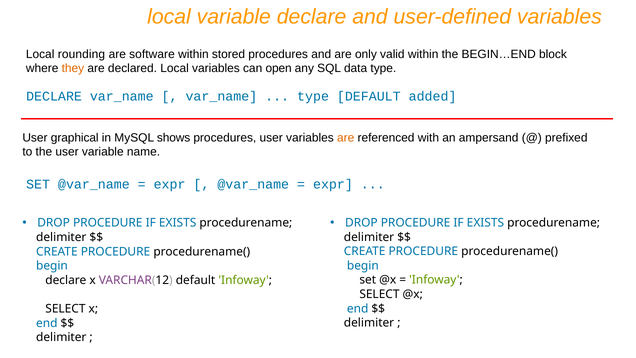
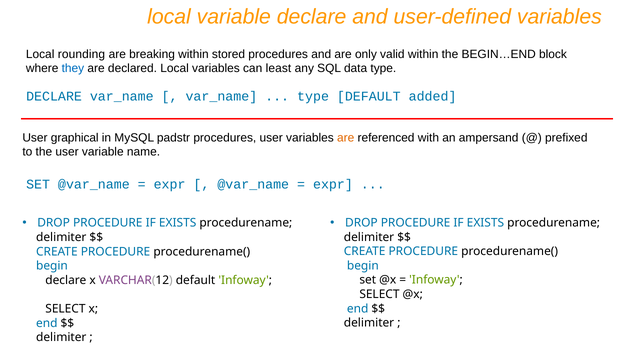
software: software -> breaking (152, 54)
they colour: orange -> blue (73, 68)
open: open -> least (278, 68)
shows: shows -> padstr (174, 138)
